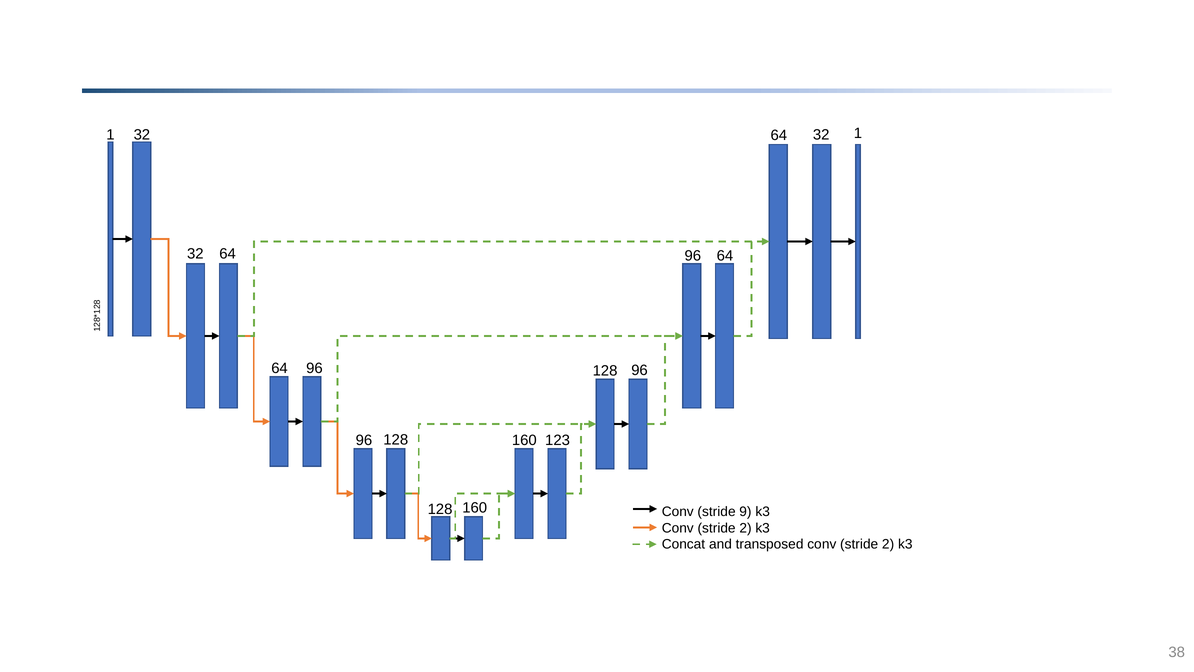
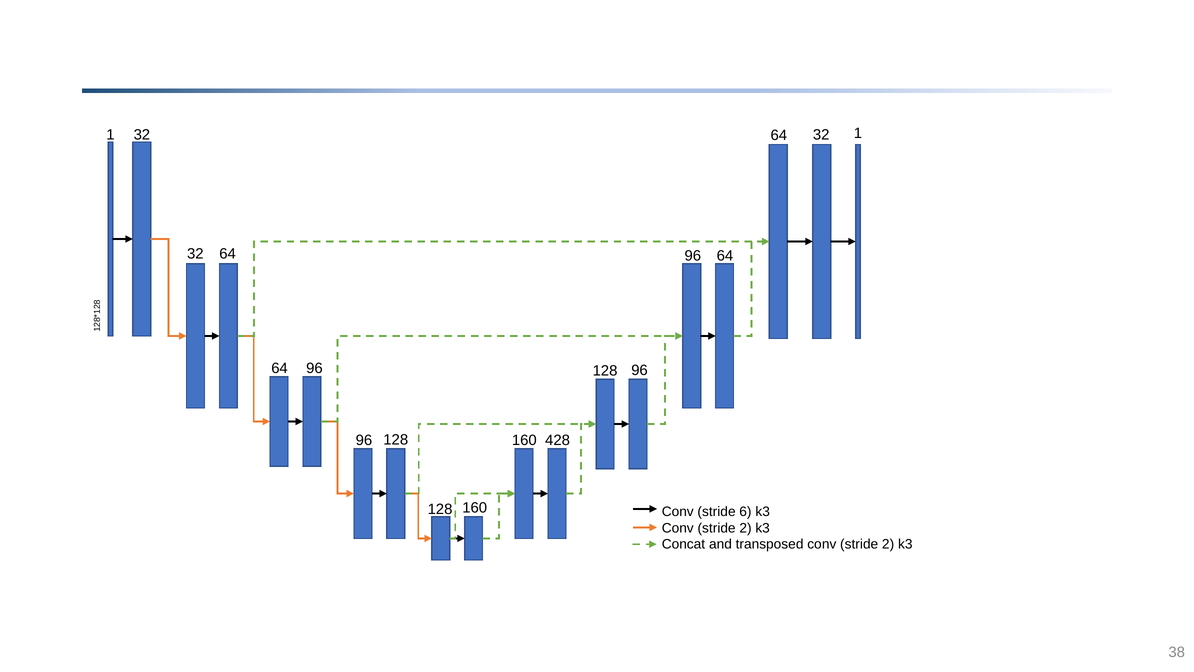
123: 123 -> 428 (558, 440)
9: 9 -> 6 (745, 511)
